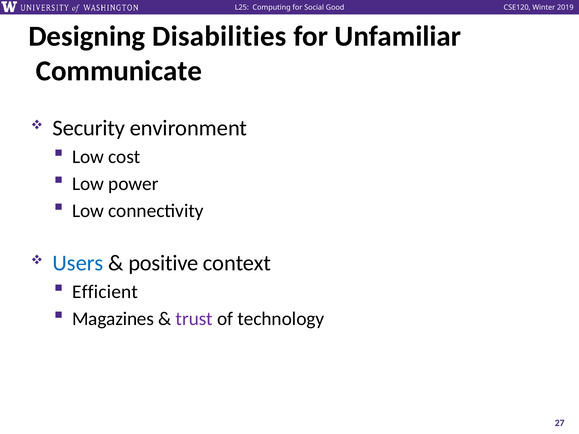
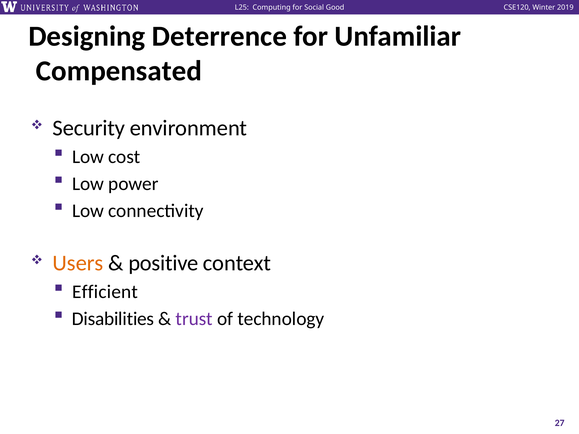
Disabilities: Disabilities -> Deterrence (219, 36)
Communicate: Communicate -> Compensated (119, 71)
Users colour: blue -> orange (78, 263)
Magazines: Magazines -> Disabilities (113, 319)
